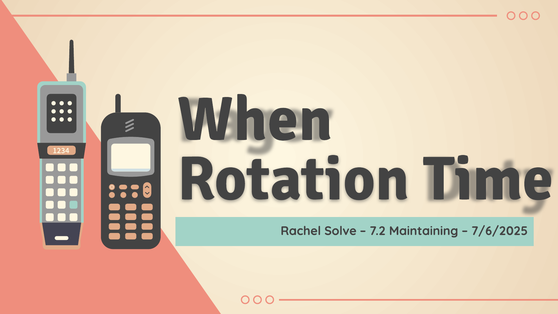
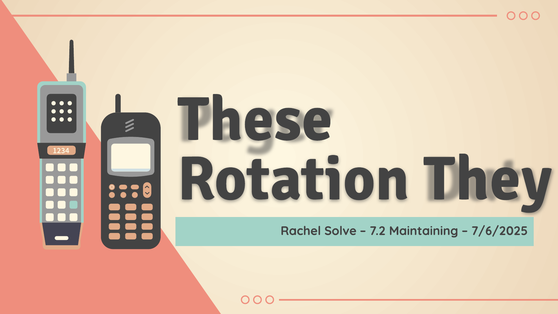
When: When -> These (255, 119)
Time: Time -> They (488, 179)
